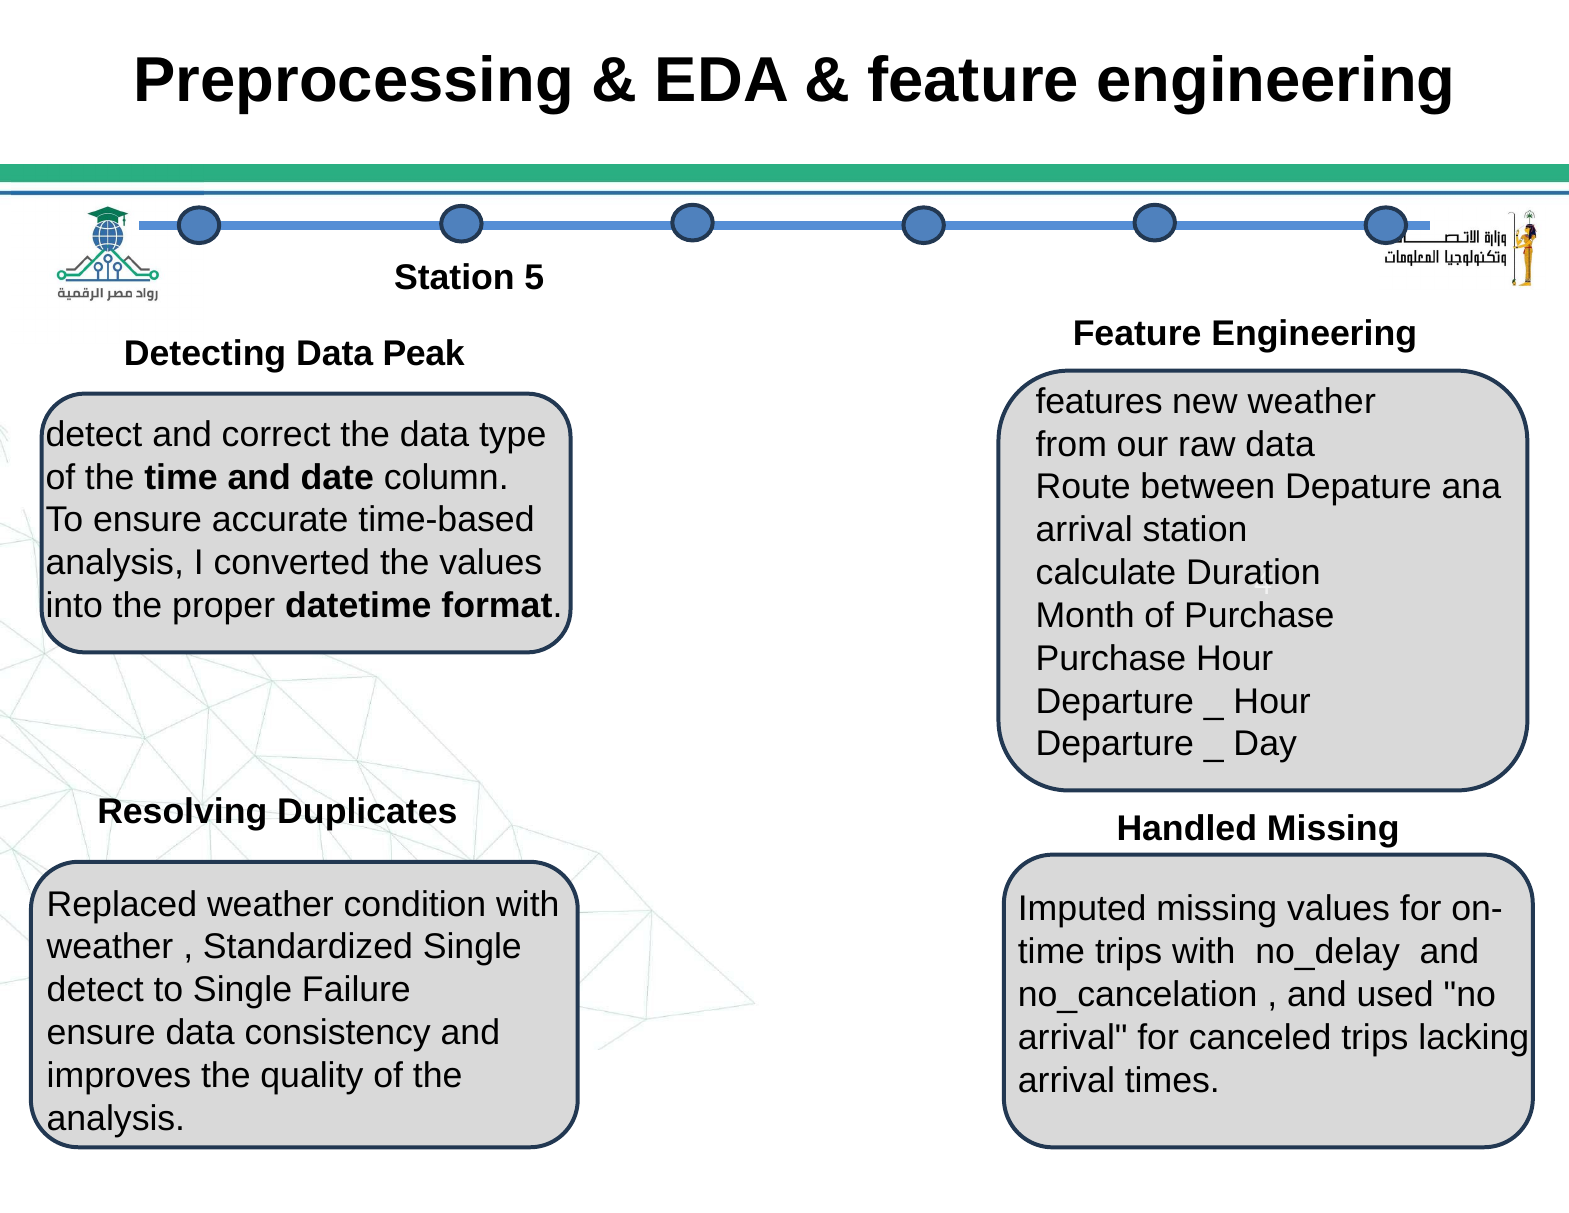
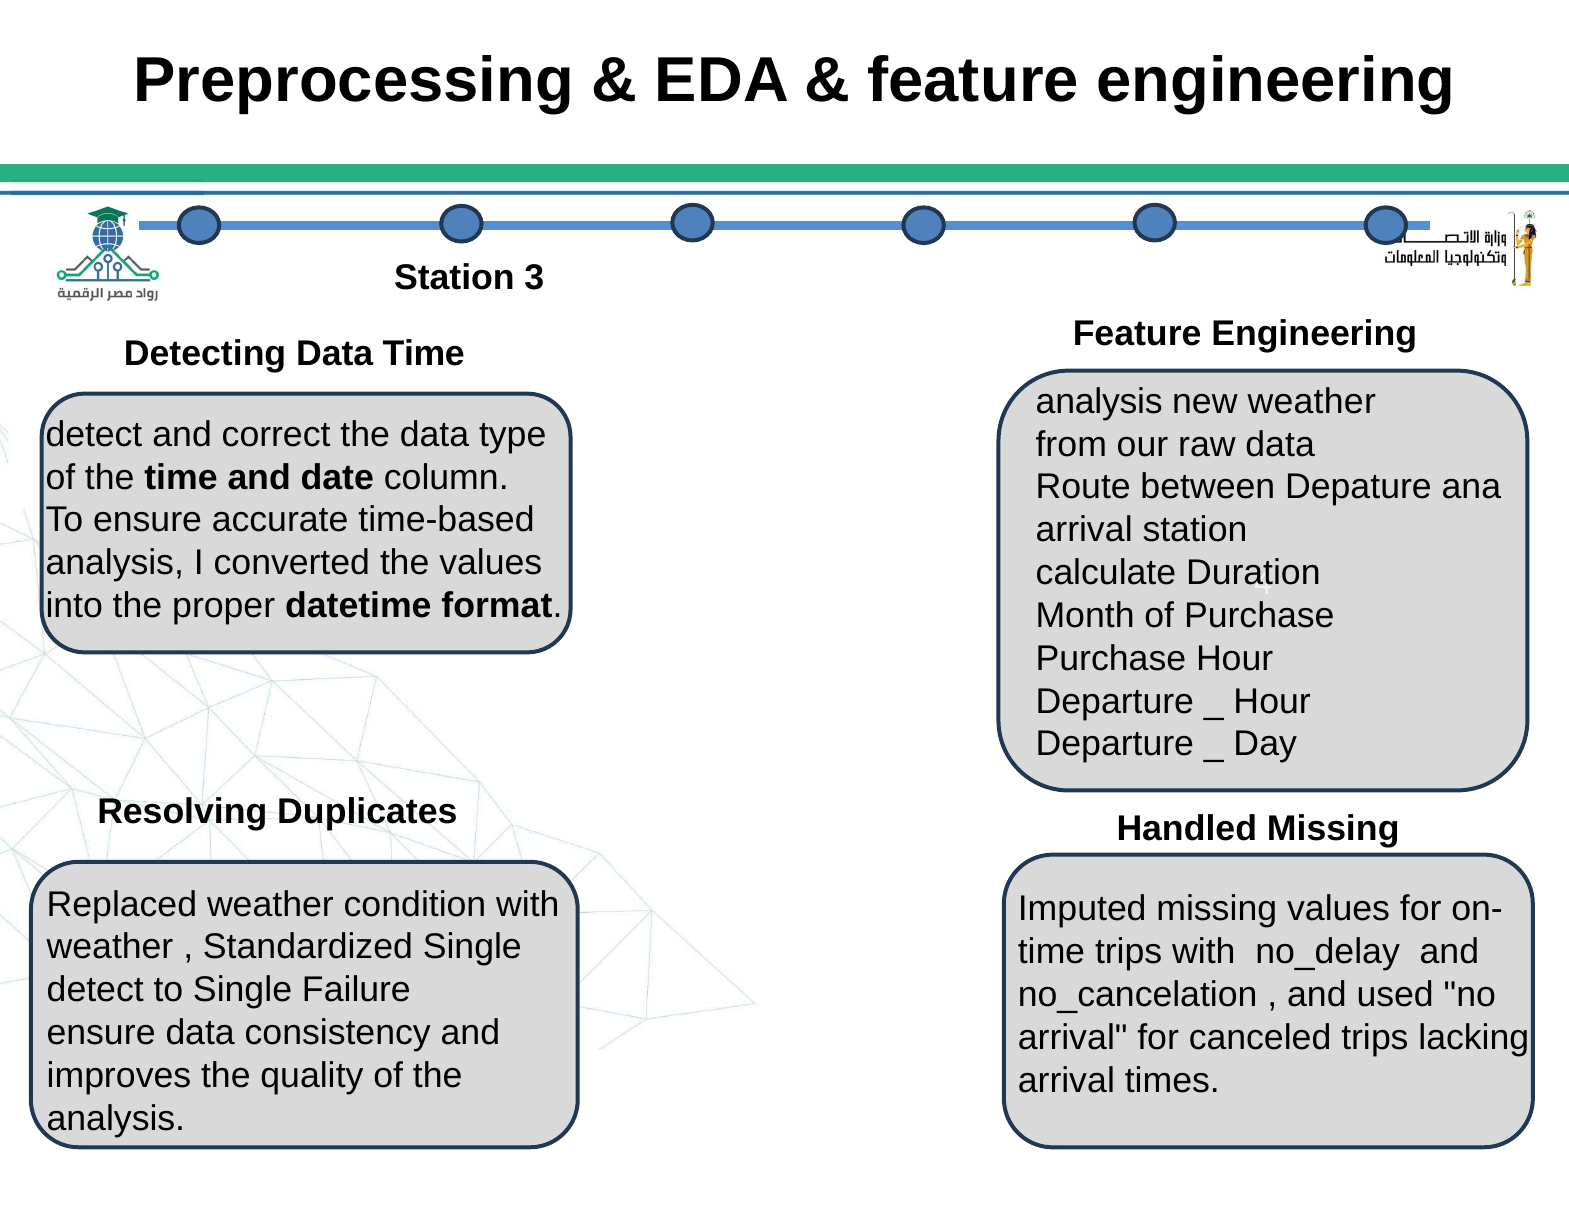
5: 5 -> 3 (534, 278)
Data Peak: Peak -> Time (424, 354)
features: features -> analysis (1099, 401)
